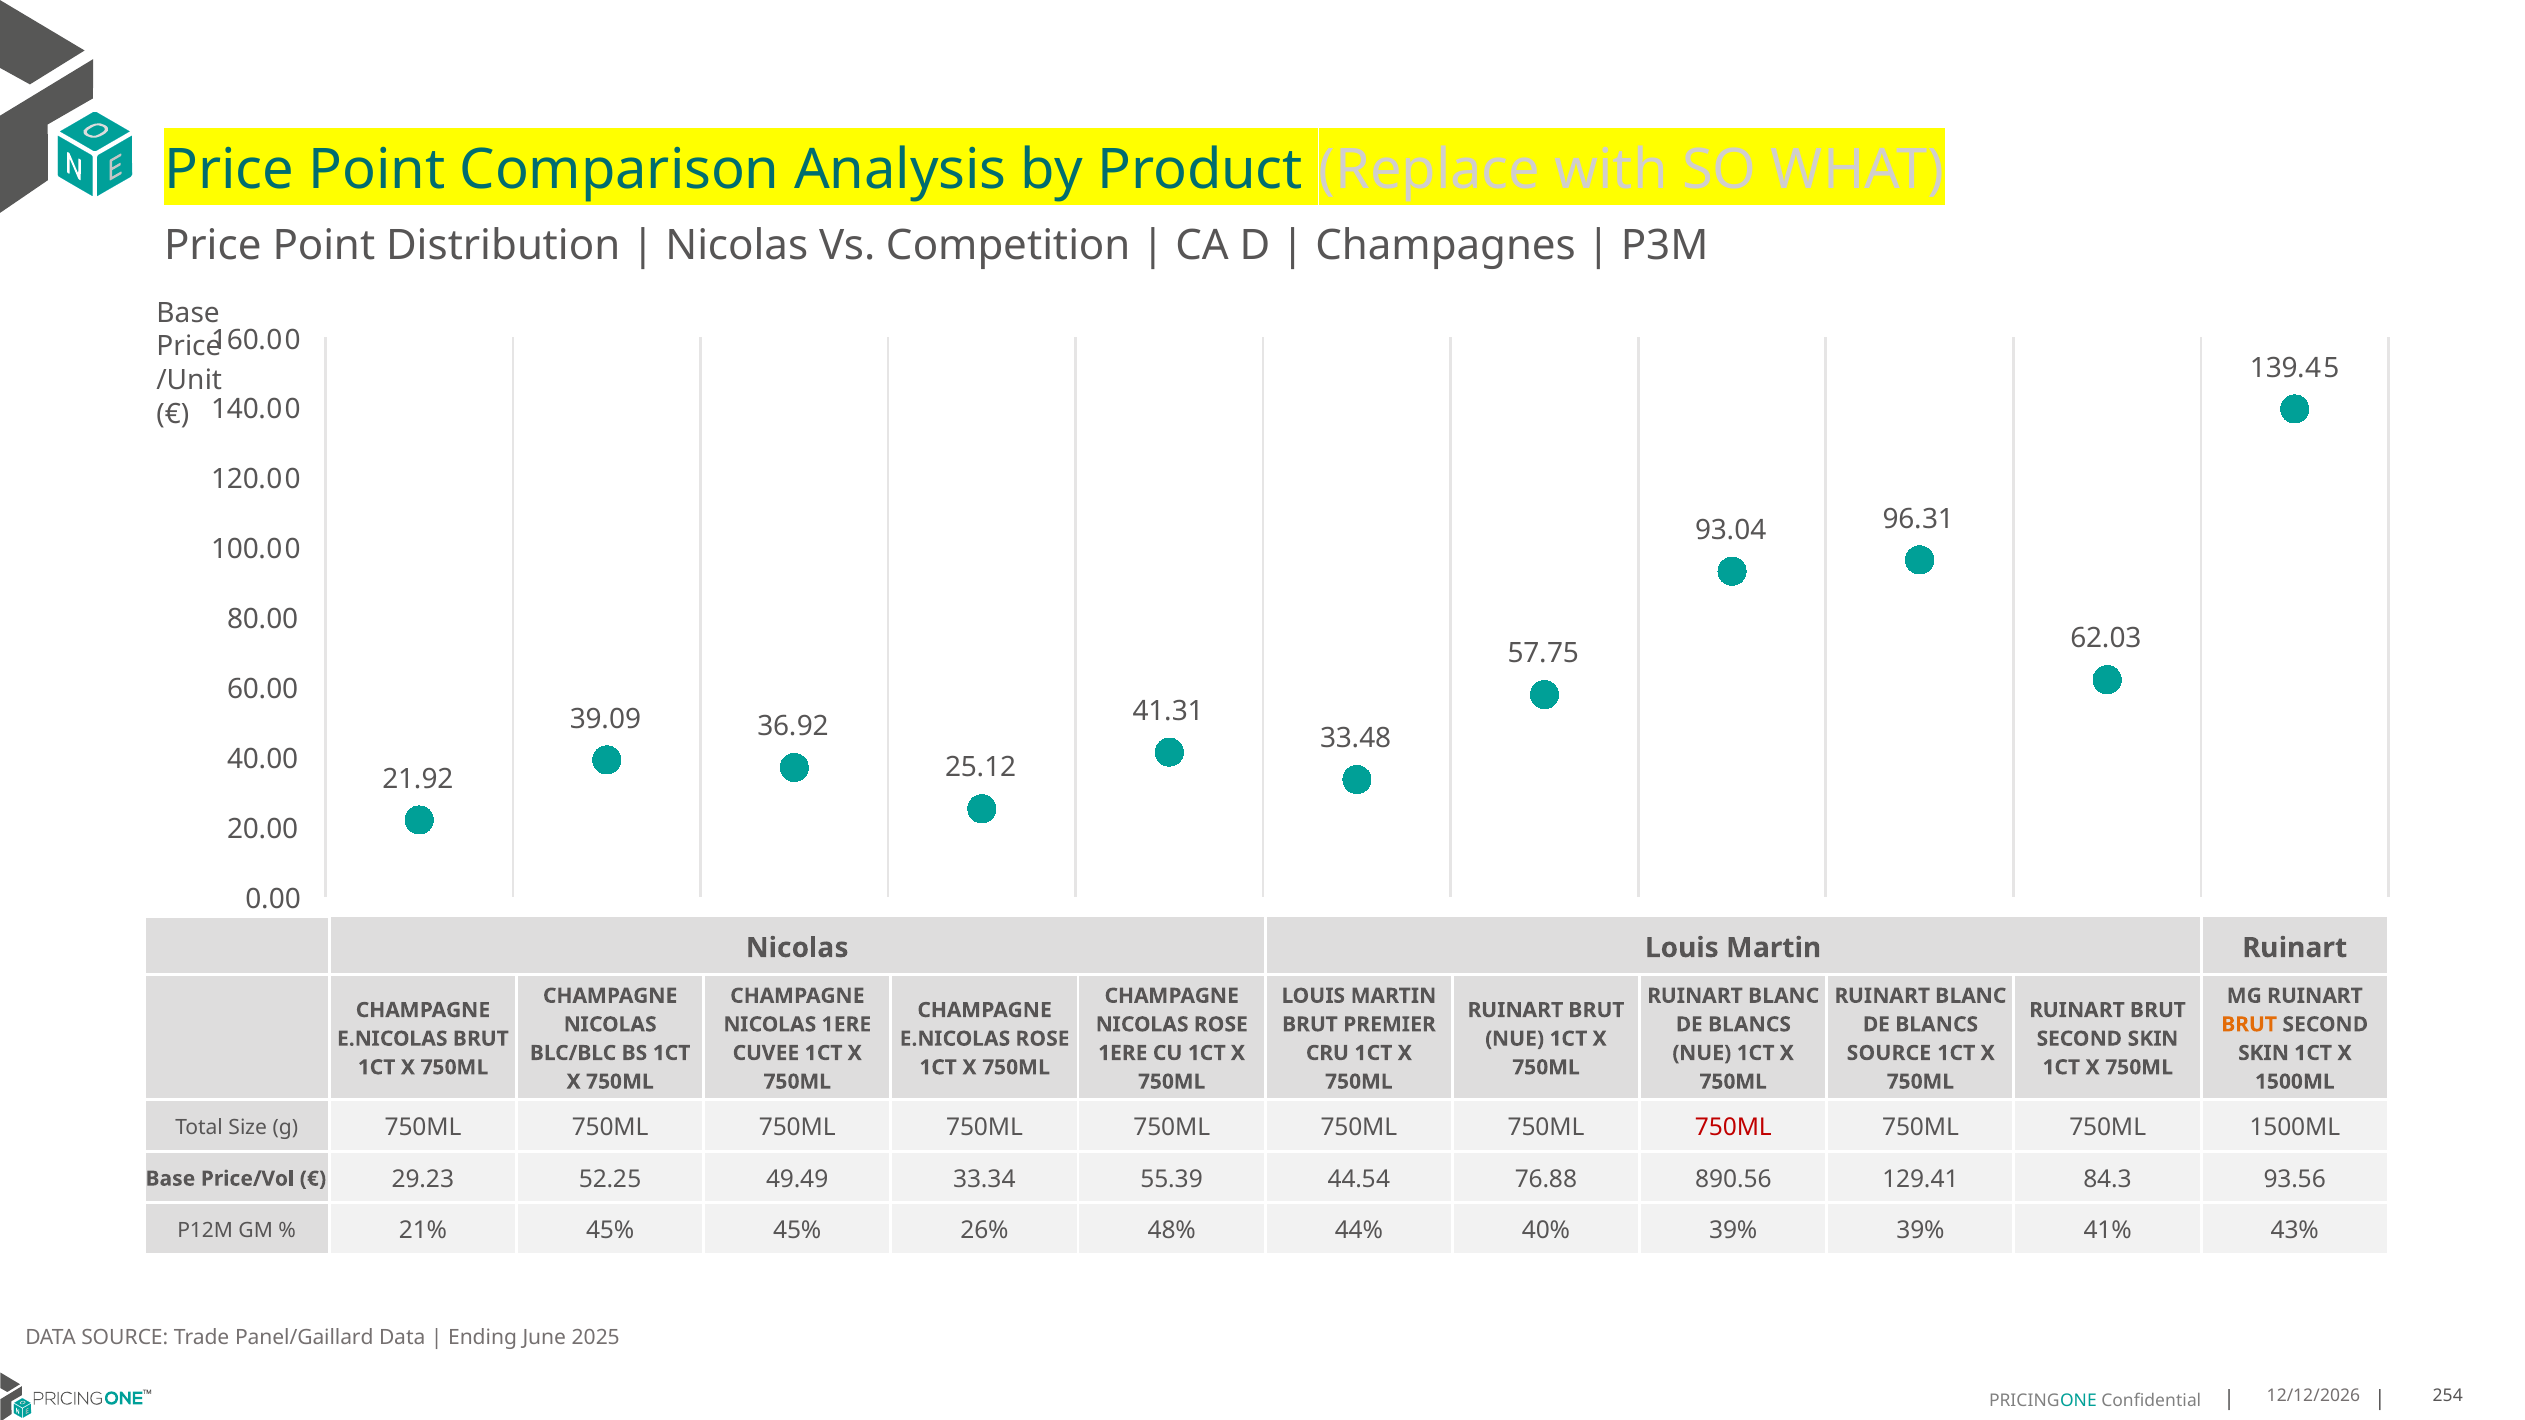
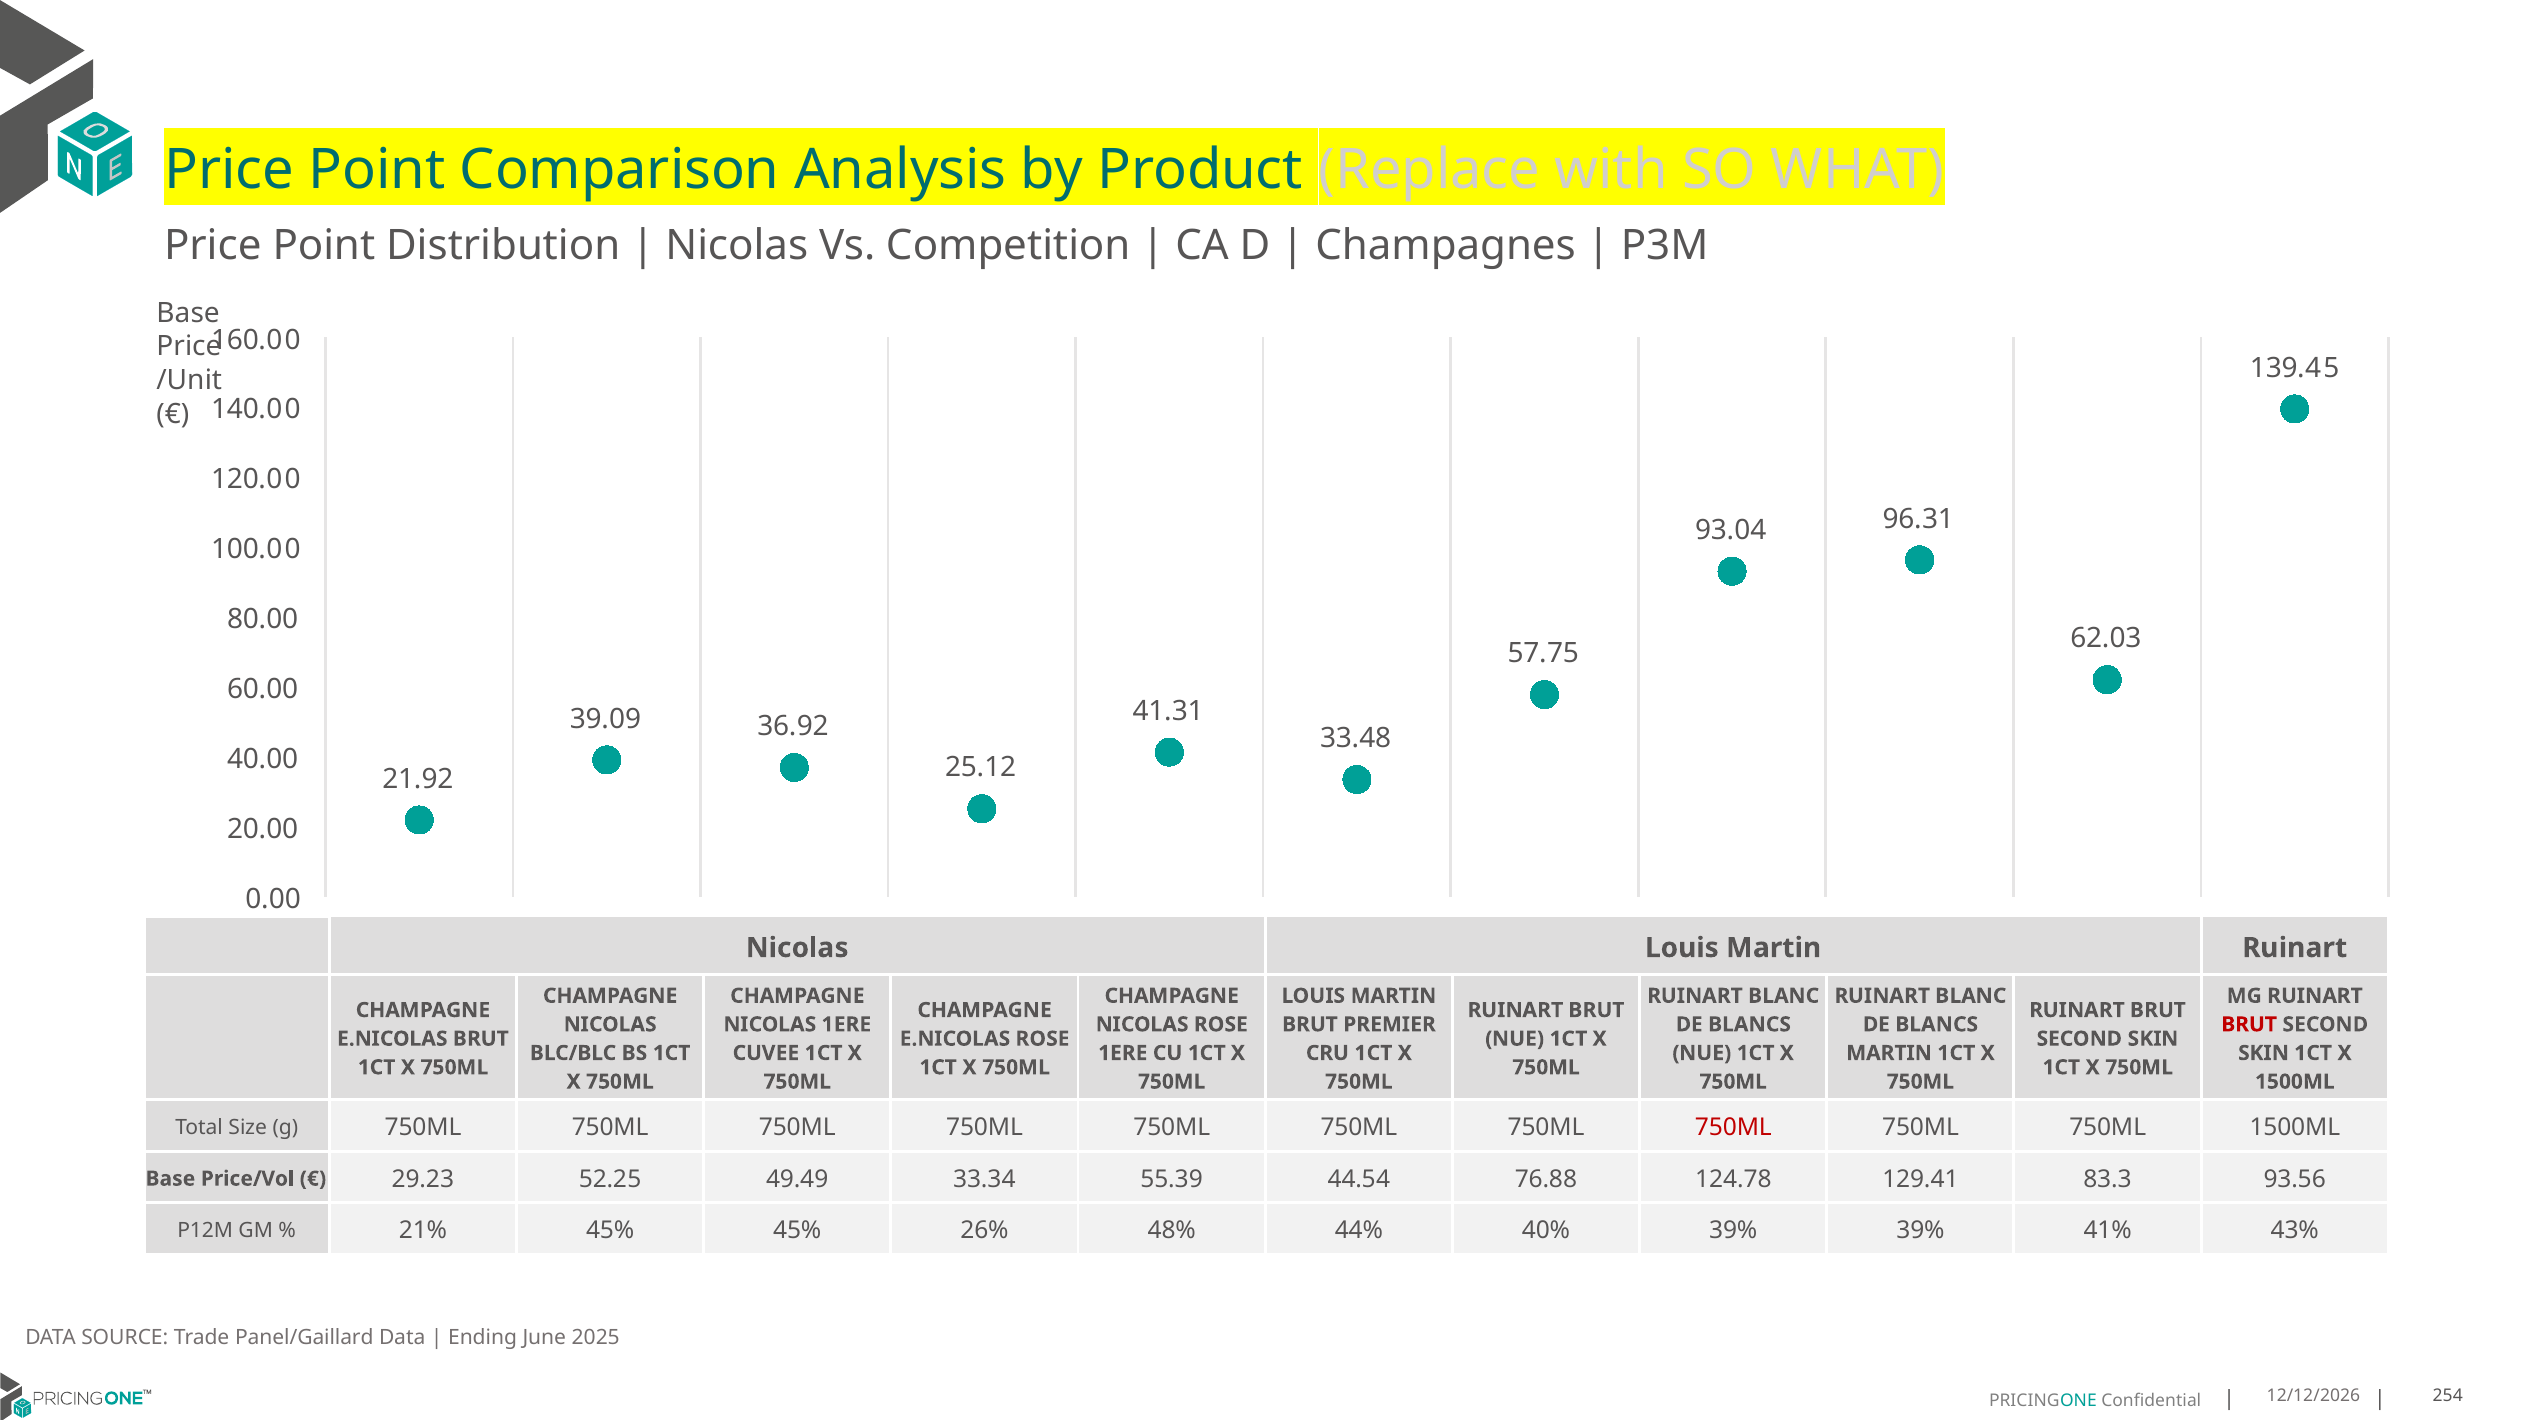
BRUT colour: orange -> red (2249, 1025)
SOURCE: SOURCE -> MARTIN (1889, 1053)
890.56: 890.56 -> 124.78 (1733, 1179)
84.3: 84.3 -> 83.3 (2107, 1179)
